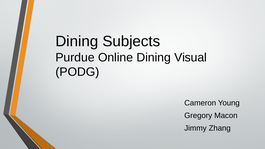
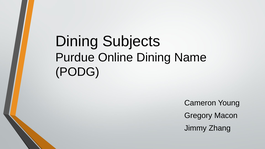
Visual: Visual -> Name (190, 57)
